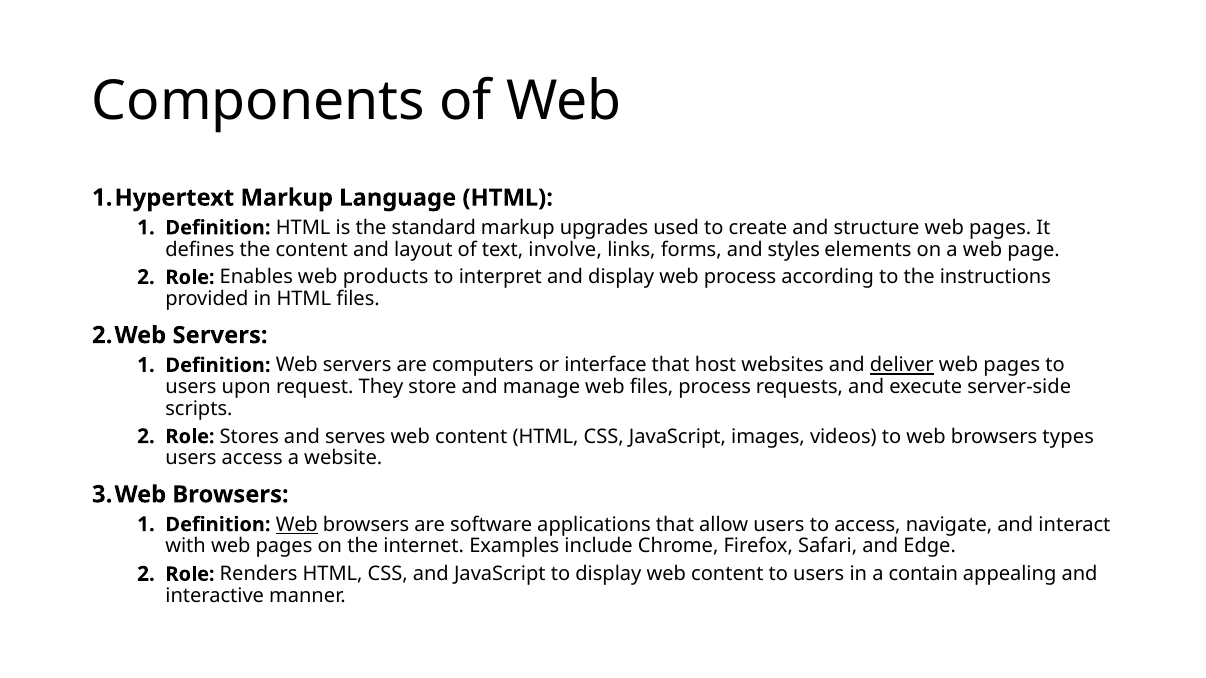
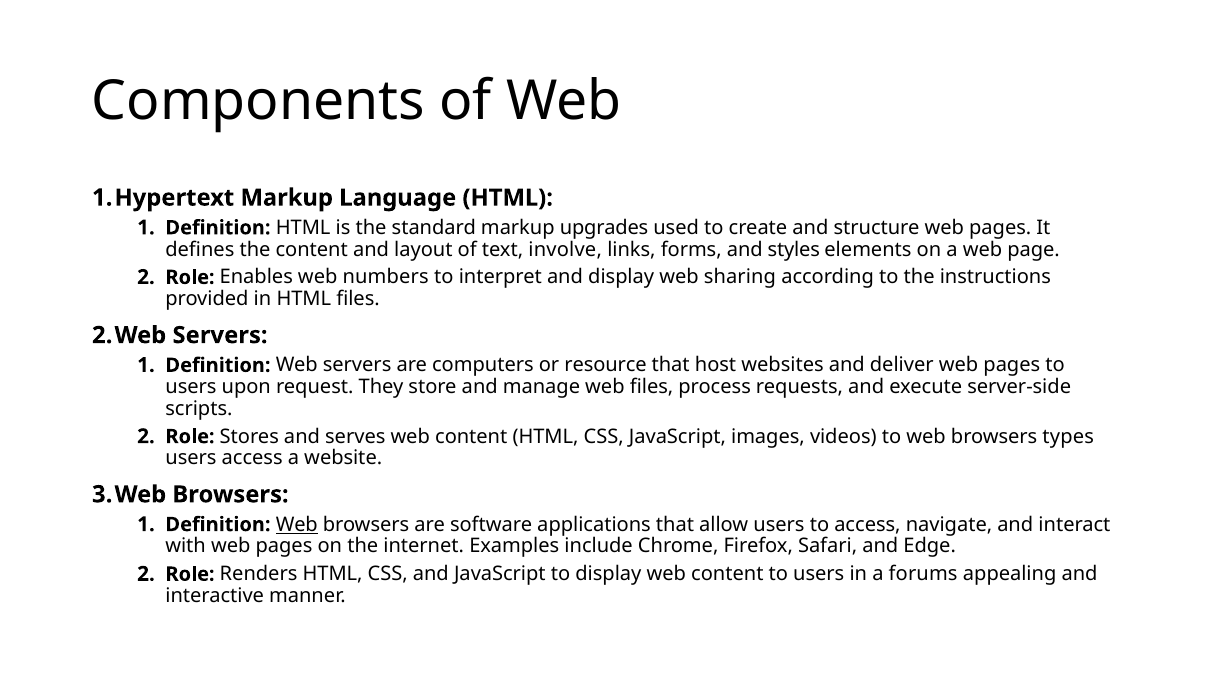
products: products -> numbers (386, 278)
web process: process -> sharing (740, 278)
interface: interface -> resource (606, 365)
deliver underline: present -> none (902, 365)
contain: contain -> forums (923, 574)
